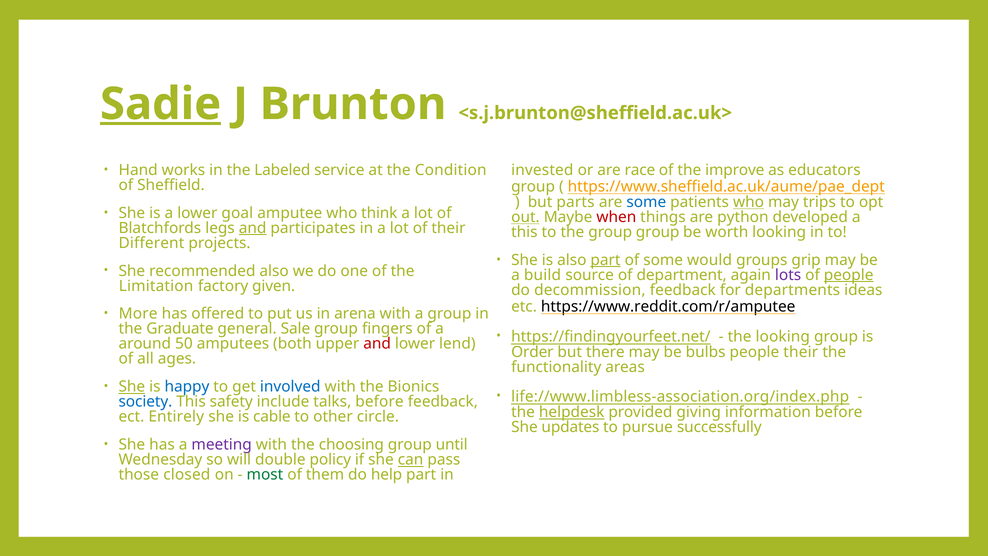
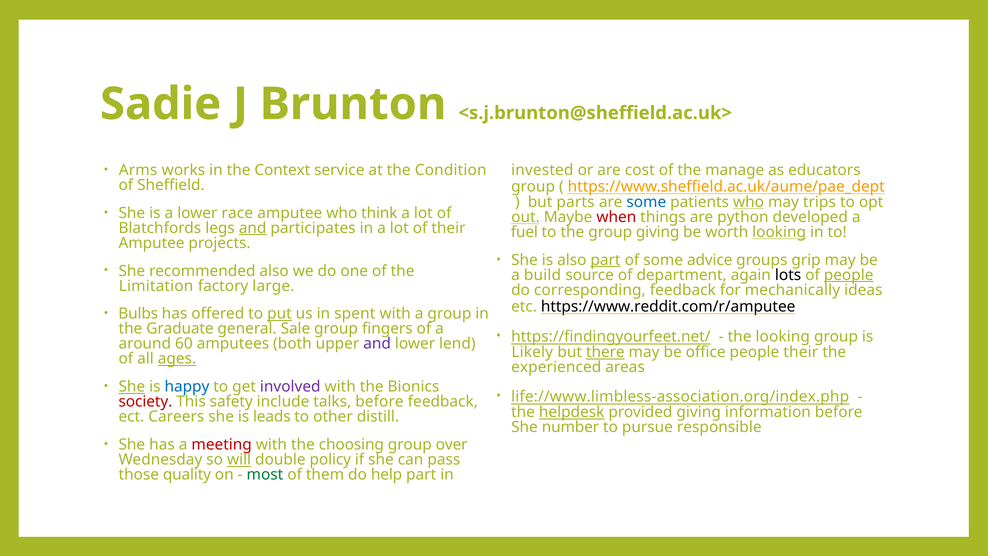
Sadie underline: present -> none (161, 104)
race: race -> cost (640, 170)
improve: improve -> manage (735, 170)
Hand: Hand -> Arms (138, 170)
Labeled: Labeled -> Context (282, 170)
goal: goal -> race (237, 213)
this: this -> fuel (524, 232)
group group: group -> giving (658, 232)
looking underline: none -> present (779, 232)
Different: Different -> Amputee (152, 243)
would: would -> advice (710, 260)
lots colour: purple -> black (788, 275)
given: given -> large (273, 286)
decommission: decommission -> corresponding (590, 290)
departments: departments -> mechanically (792, 290)
More: More -> Bulbs (138, 314)
put underline: none -> present (279, 314)
arena: arena -> spent (355, 314)
50: 50 -> 60 (184, 344)
and colour: red -> purple (377, 344)
Order: Order -> Likely (532, 352)
there underline: none -> present (605, 352)
bulbs: bulbs -> office (706, 352)
ages underline: none -> present (177, 359)
functionality: functionality -> experienced (556, 367)
involved colour: blue -> purple (290, 387)
society colour: blue -> red (145, 402)
Entirely: Entirely -> Careers (176, 417)
cable: cable -> leads (272, 417)
circle: circle -> distill (378, 417)
updates: updates -> number (570, 427)
successfully: successfully -> responsible (719, 427)
meeting colour: purple -> red (222, 445)
until: until -> over (452, 445)
will underline: none -> present (239, 460)
can underline: present -> none (411, 460)
closed: closed -> quality (187, 475)
